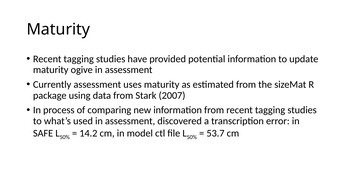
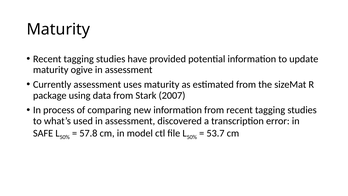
14.2: 14.2 -> 57.8 (88, 133)
